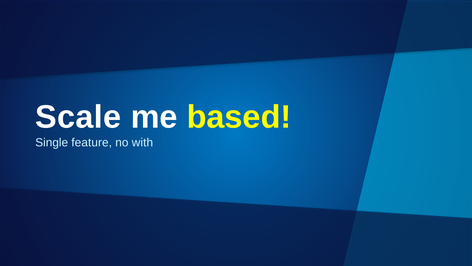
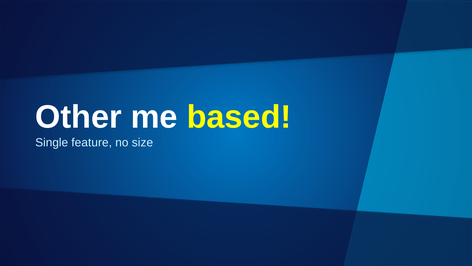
Scale: Scale -> Other (79, 117)
with: with -> size (142, 142)
